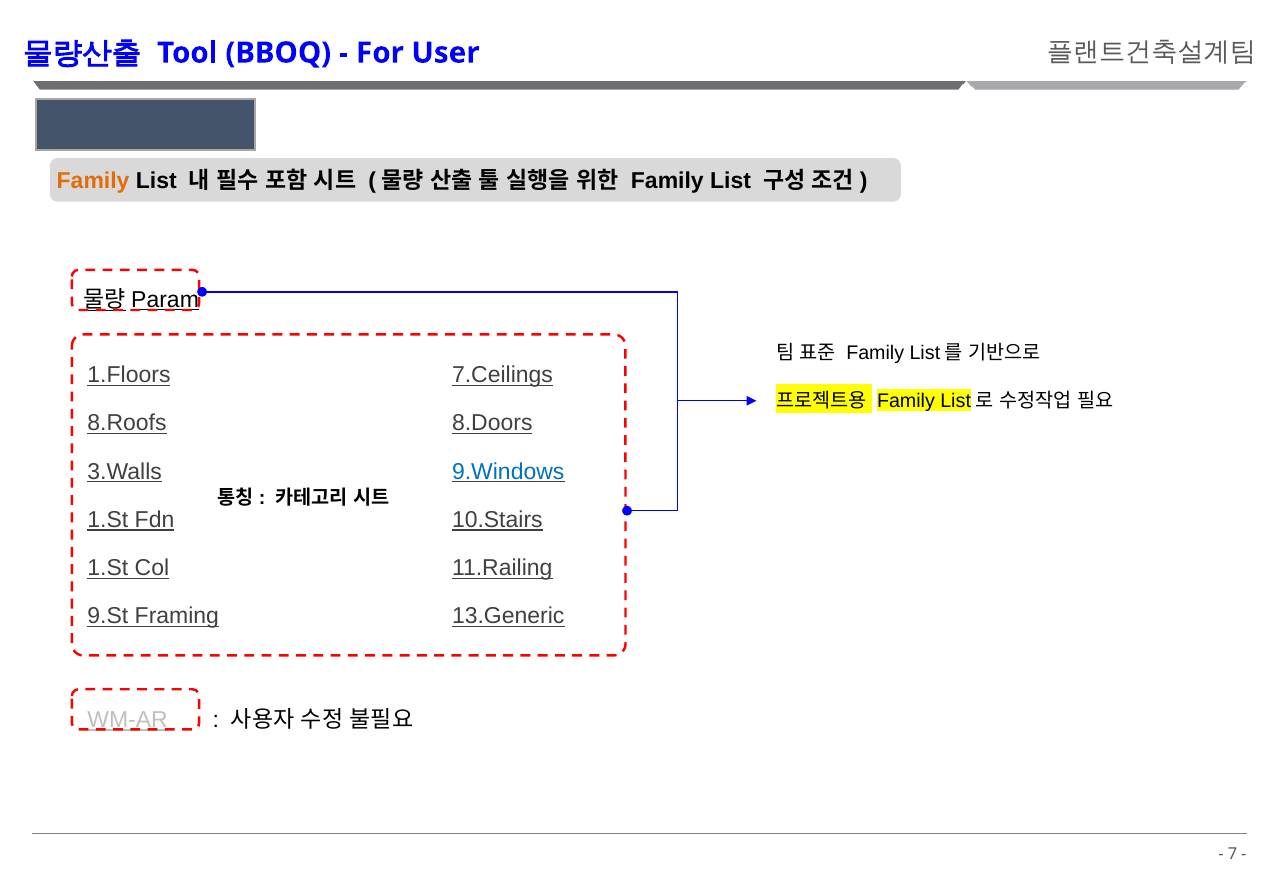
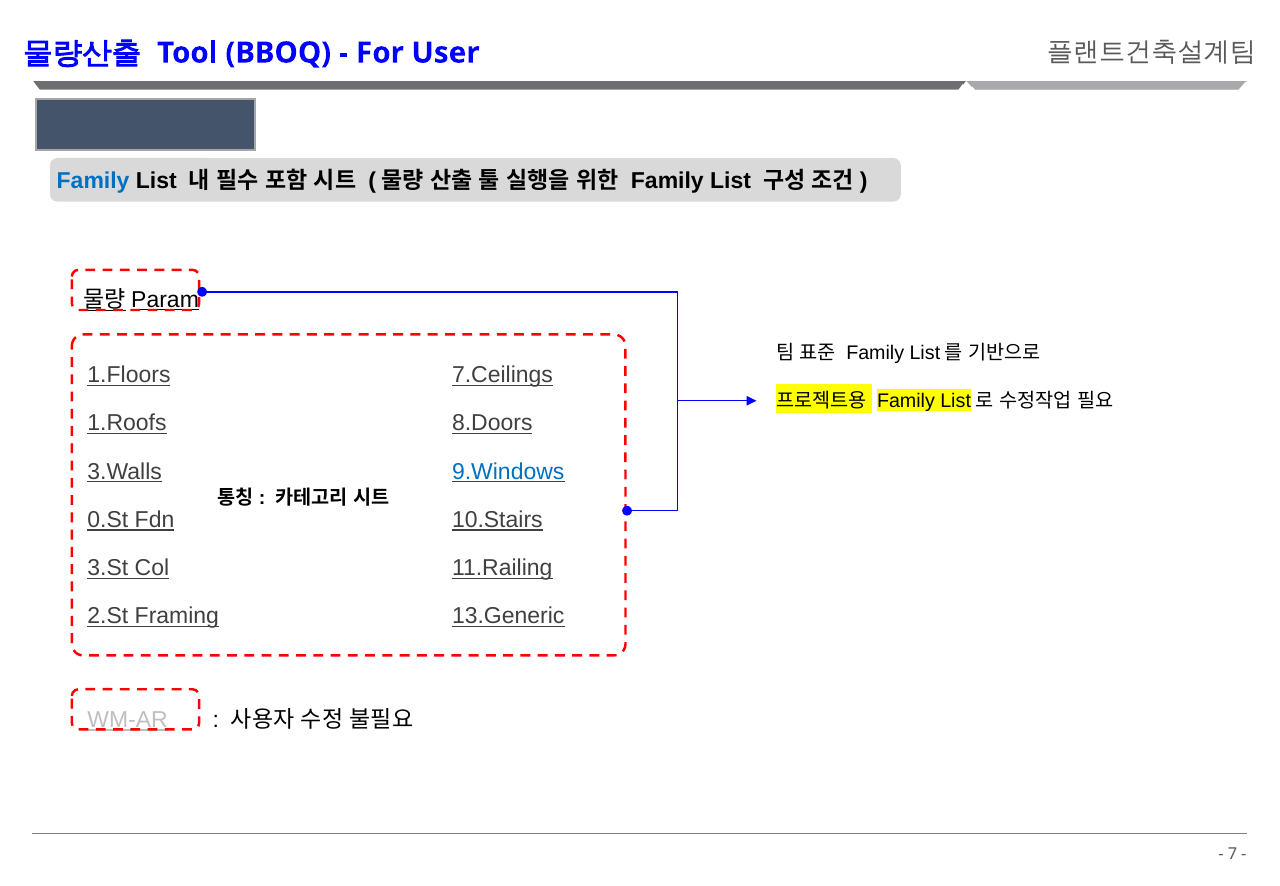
Family colour: orange -> blue (93, 181)
8.Roofs: 8.Roofs -> 1.Roofs (127, 423)
1.St: 1.St -> 0.St (108, 520)
1.St: 1.St -> 3.St (108, 568)
9.St: 9.St -> 2.St (108, 616)
